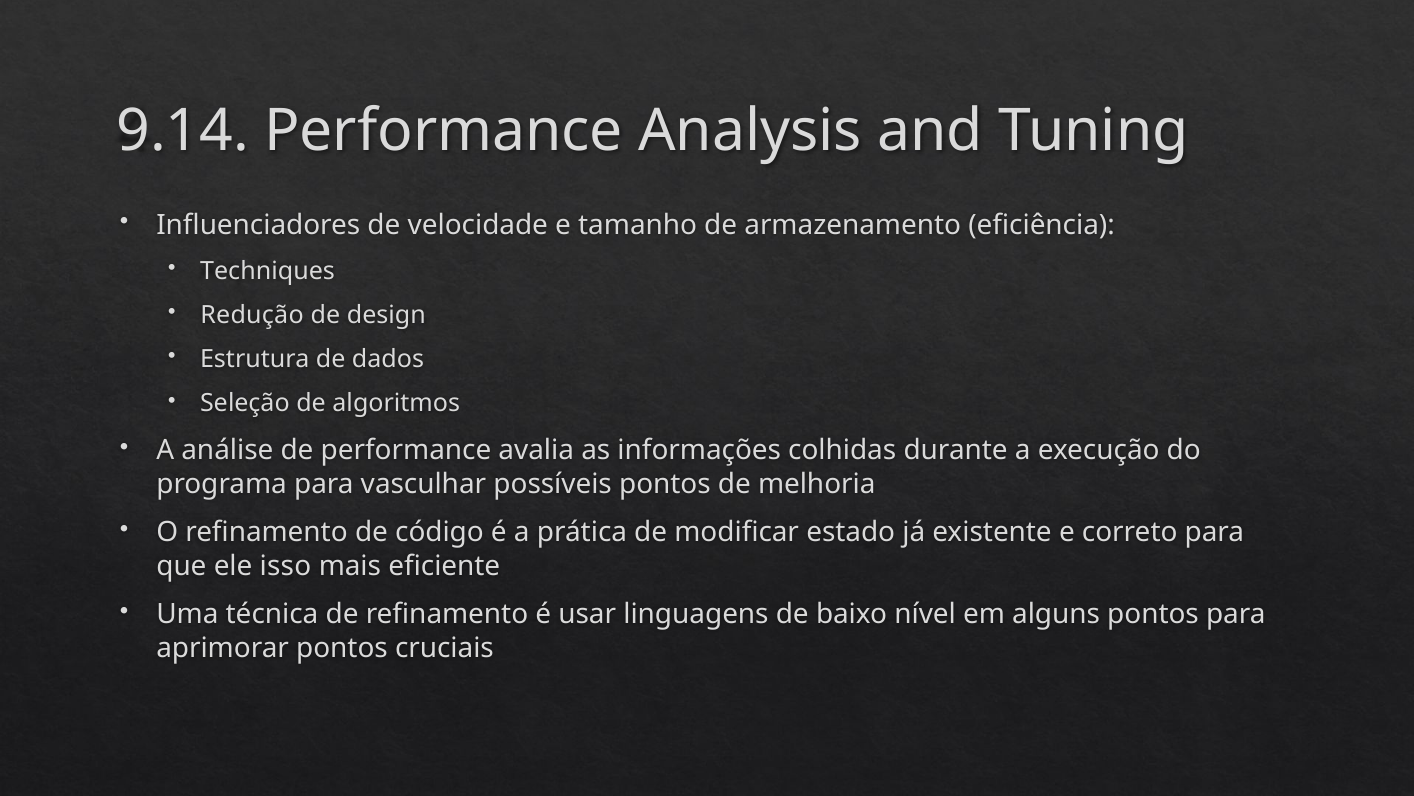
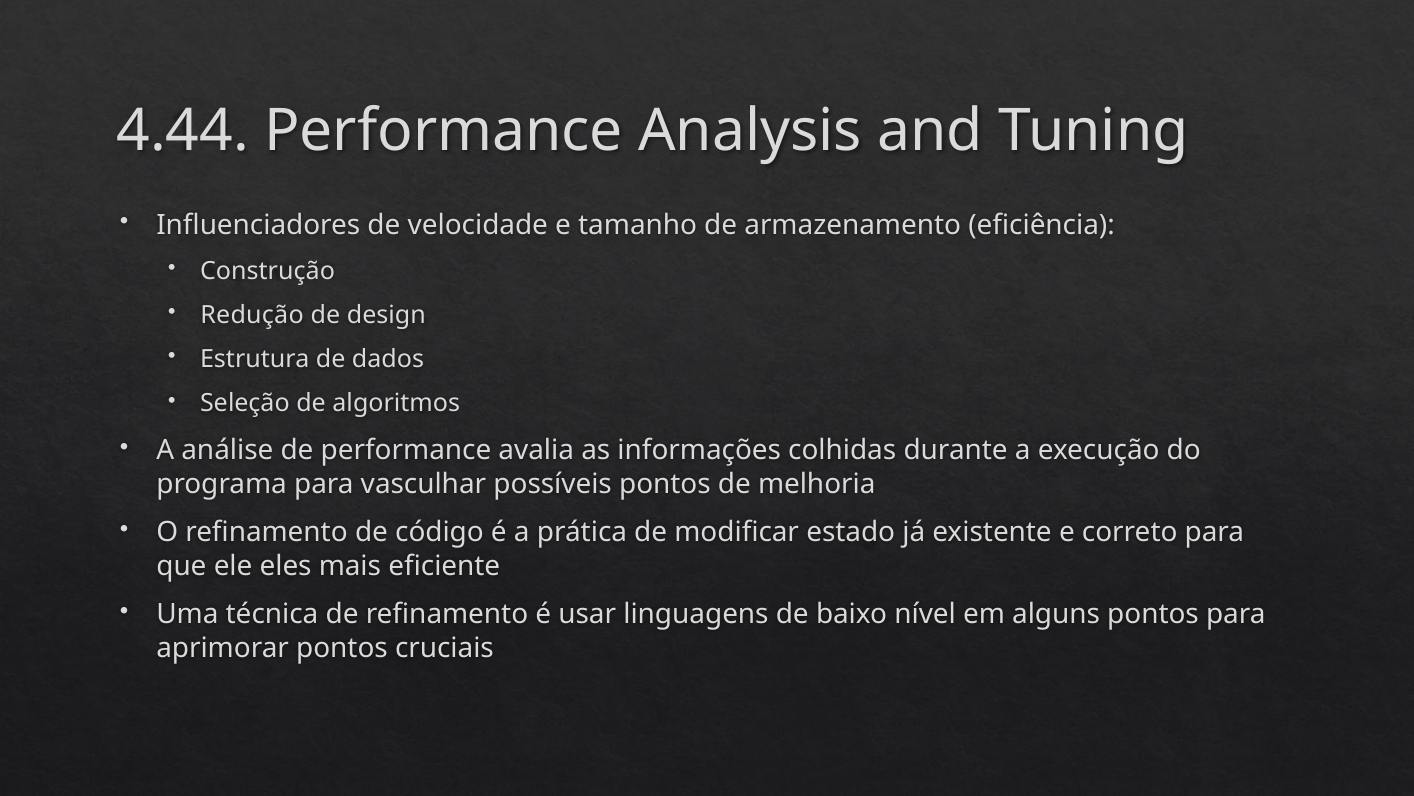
9.14: 9.14 -> 4.44 (183, 131)
Techniques: Techniques -> Construção (268, 271)
isso: isso -> eles (286, 566)
